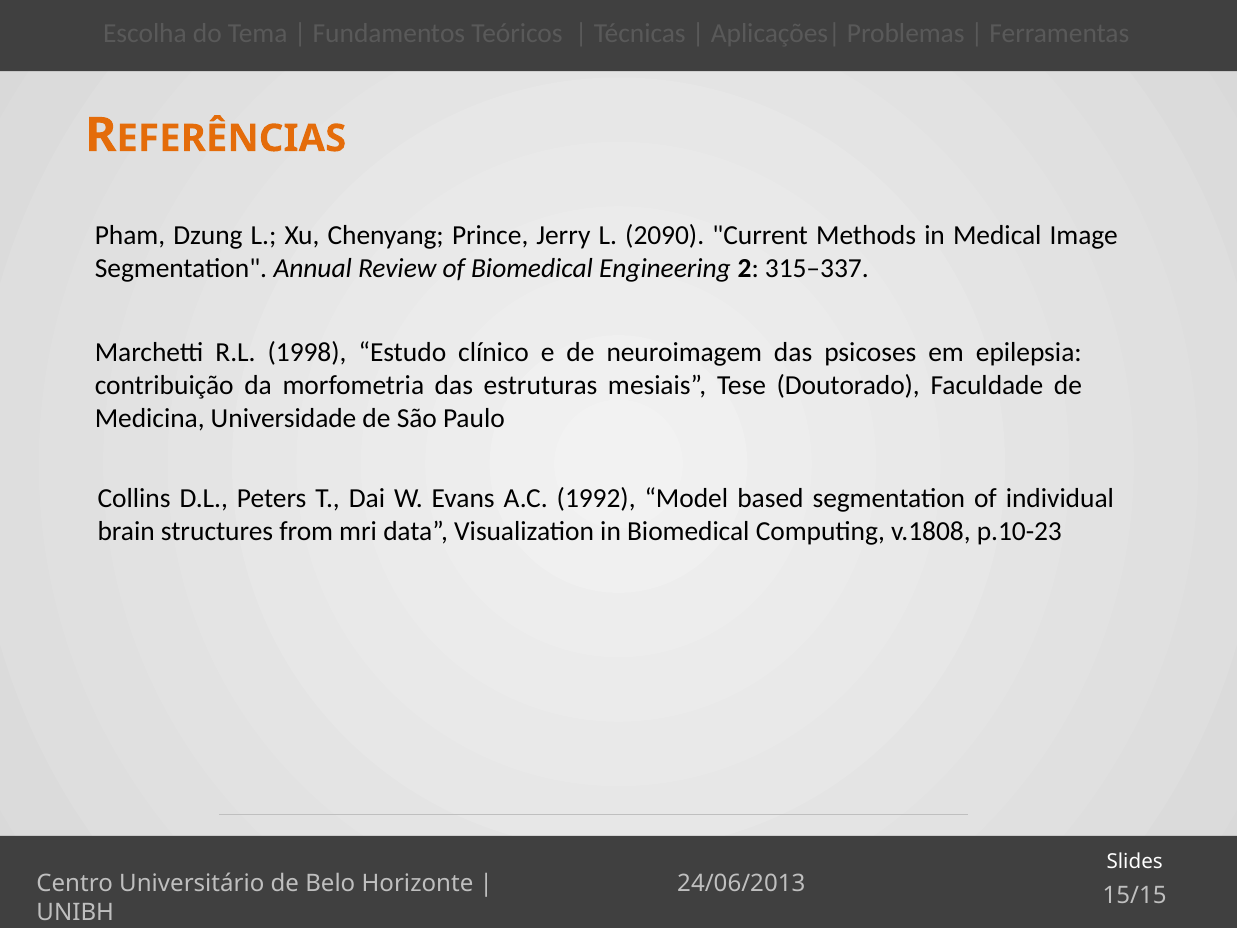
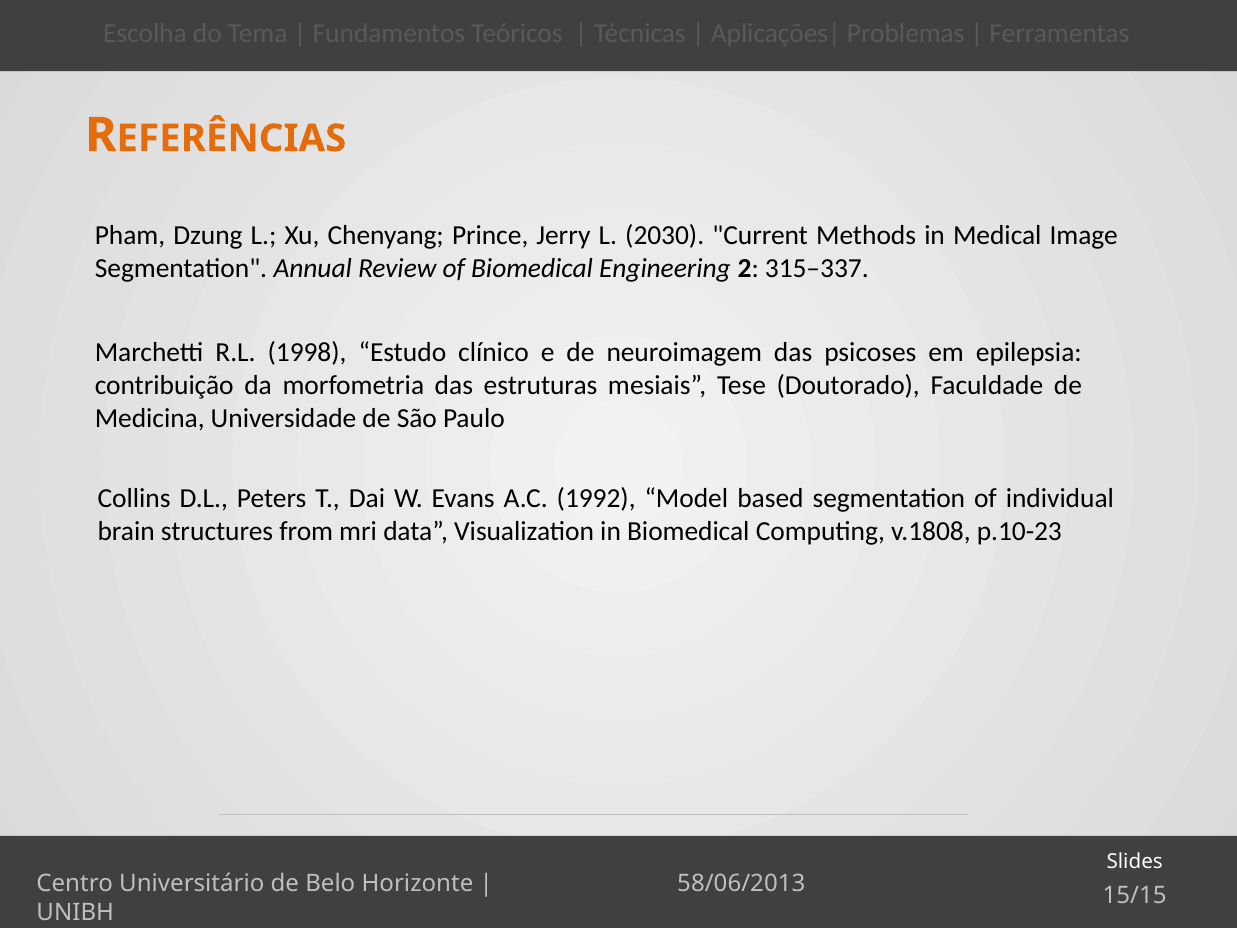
2090: 2090 -> 2030 (665, 235)
24/06/2013: 24/06/2013 -> 58/06/2013 (741, 883)
